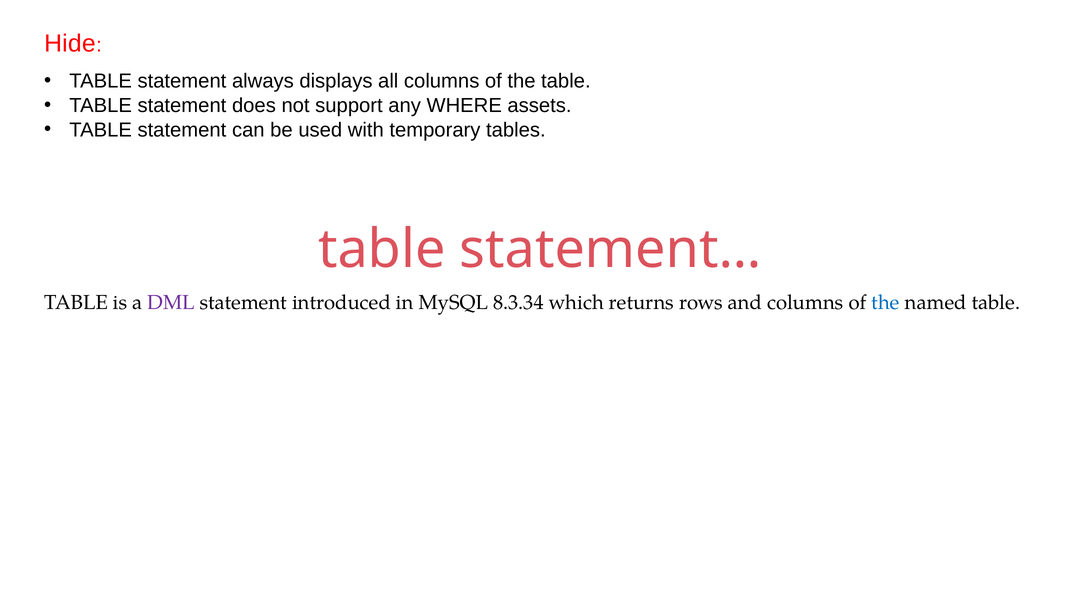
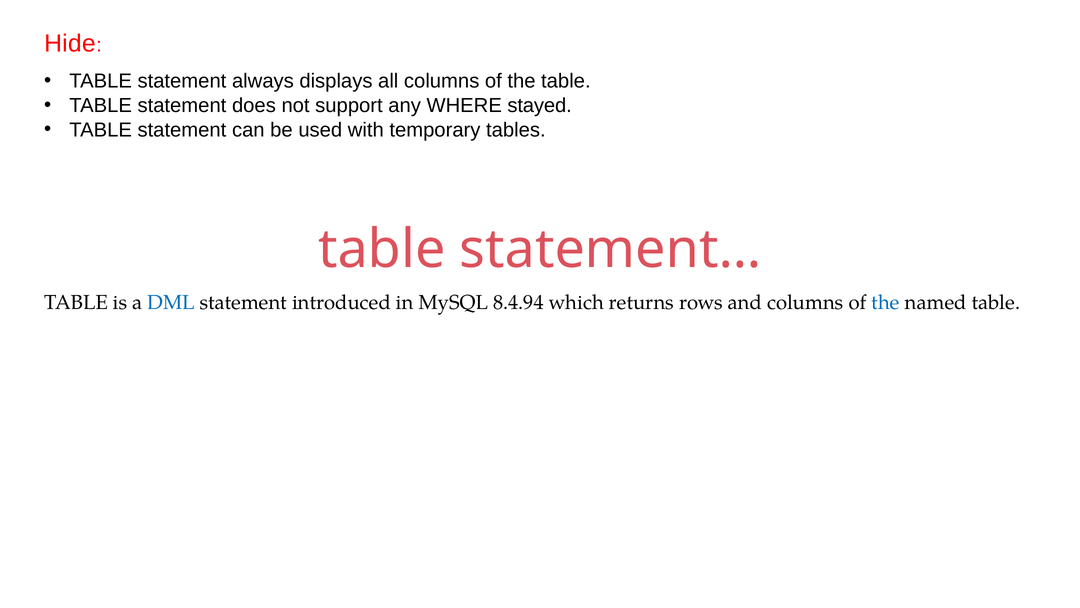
assets: assets -> stayed (540, 105)
DML colour: purple -> blue (171, 302)
8.3.34: 8.3.34 -> 8.4.94 (518, 302)
